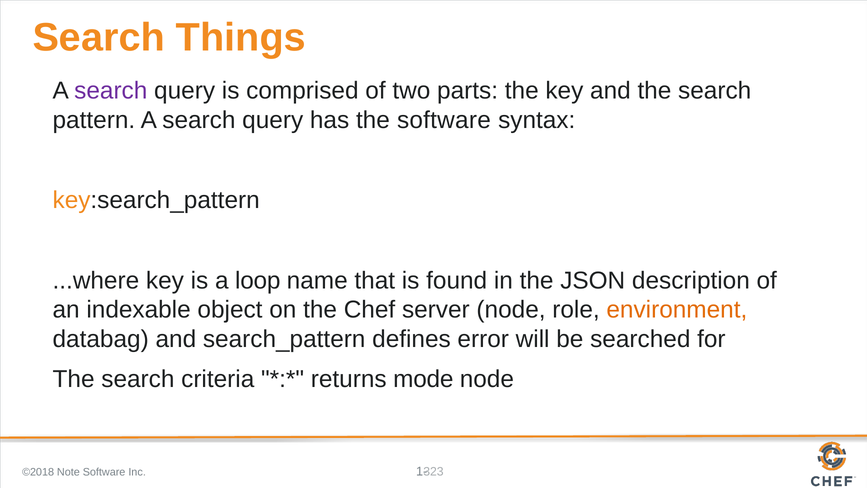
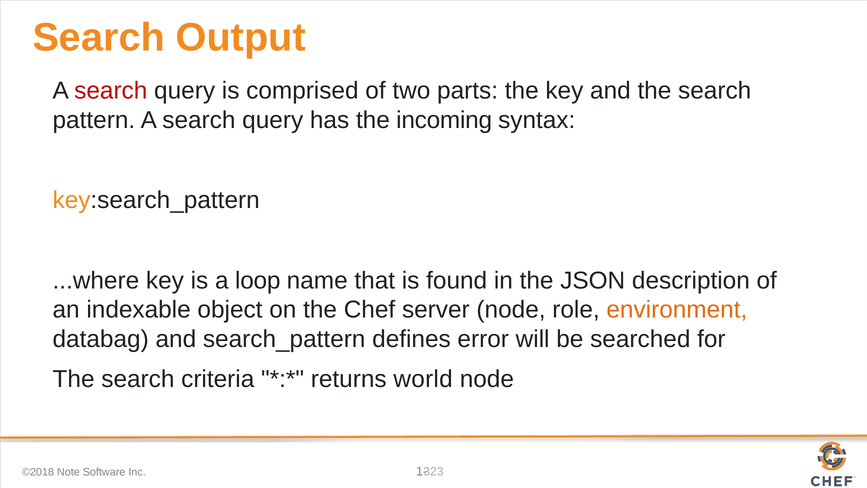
Things: Things -> Output (241, 37)
search colour: purple -> red (111, 91)
the software: software -> incoming (444, 120)
mode: mode -> world (423, 379)
